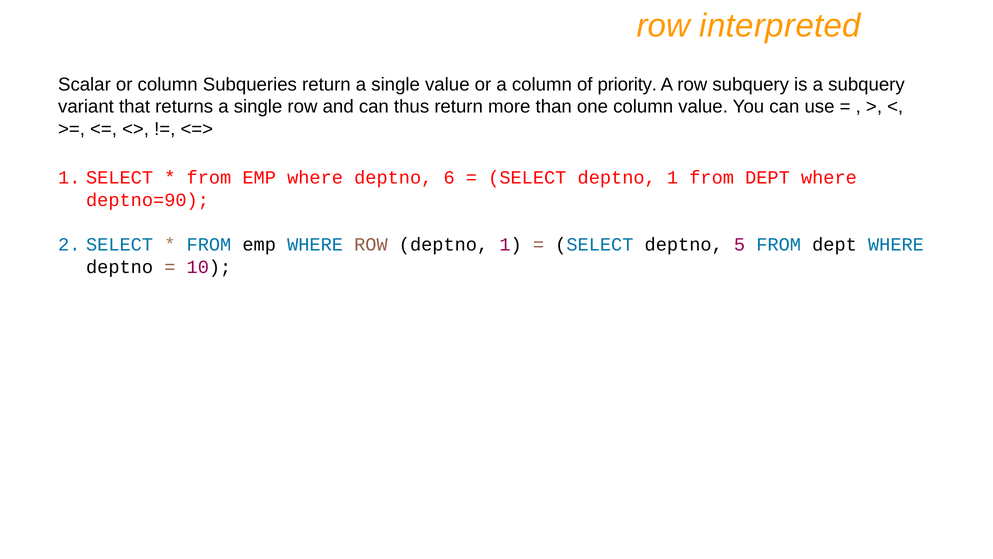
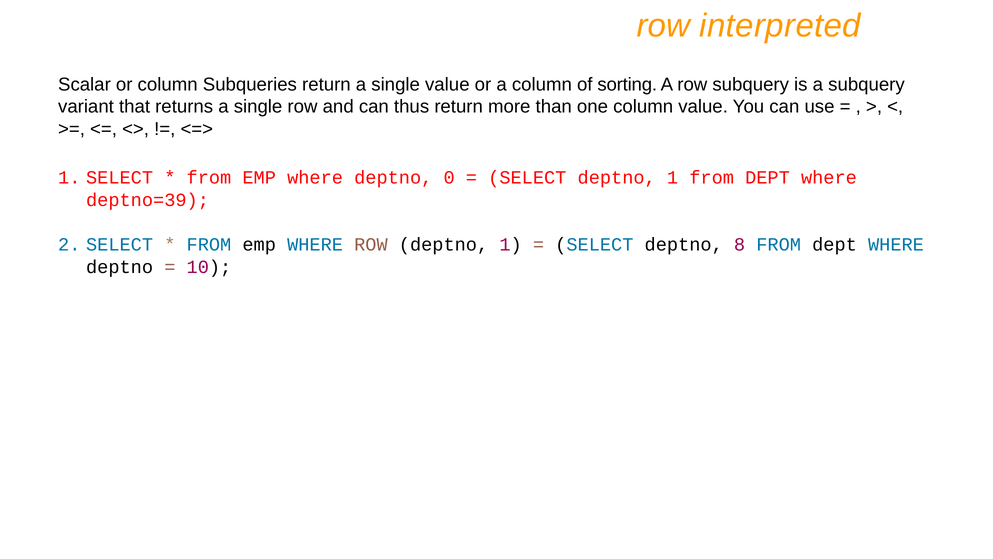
priority: priority -> sorting (627, 84)
6: 6 -> 0 (449, 177)
deptno=90: deptno=90 -> deptno=39 (147, 200)
5: 5 -> 8 (740, 244)
